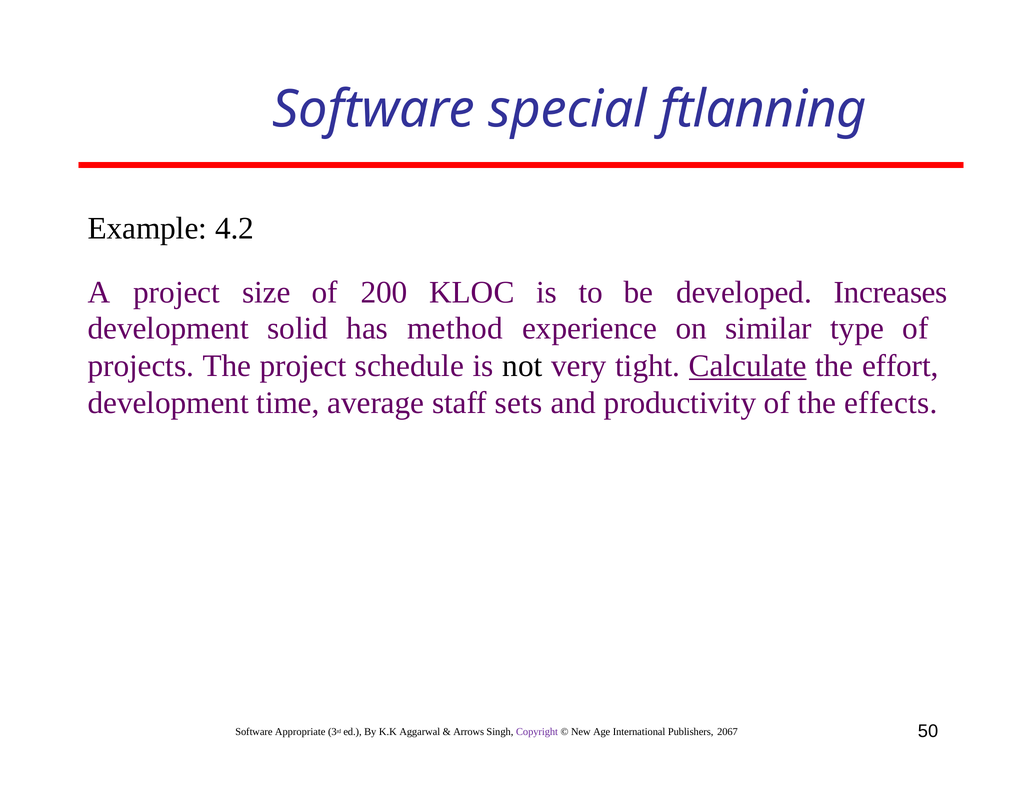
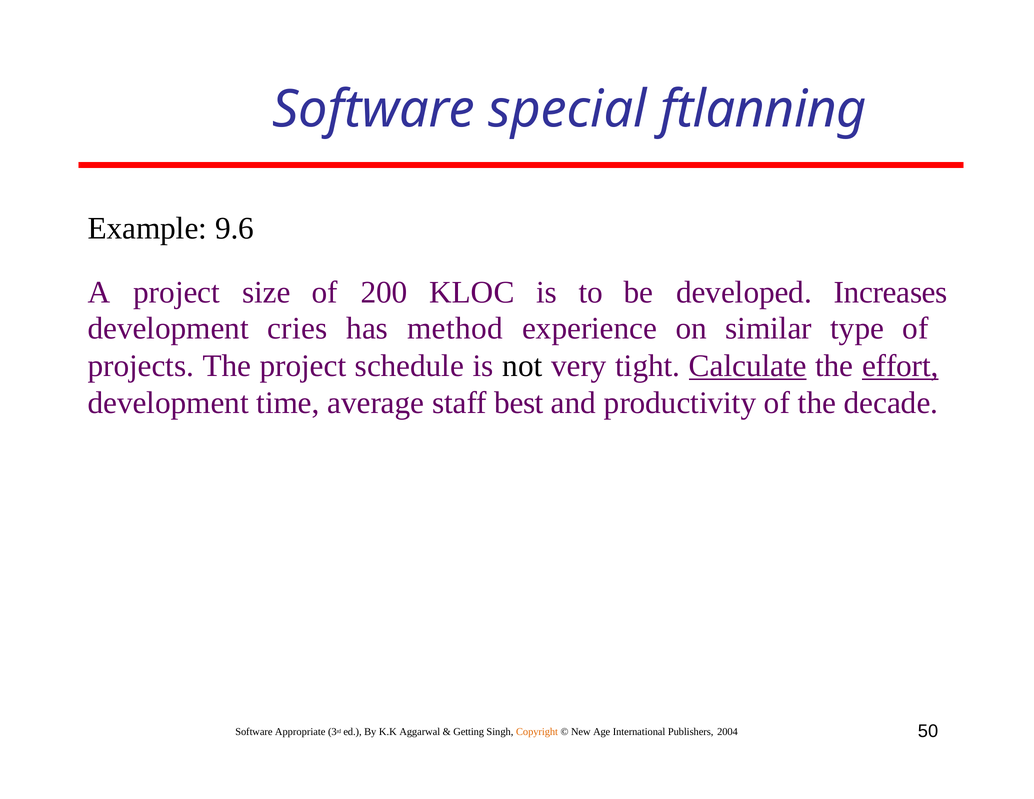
4.2: 4.2 -> 9.6 (235, 228)
solid: solid -> cries (297, 329)
effort underline: none -> present (900, 366)
sets: sets -> best (519, 403)
effects: effects -> decade (891, 403)
Arrows: Arrows -> Getting (469, 732)
Copyright colour: purple -> orange (537, 732)
2067: 2067 -> 2004 (727, 732)
